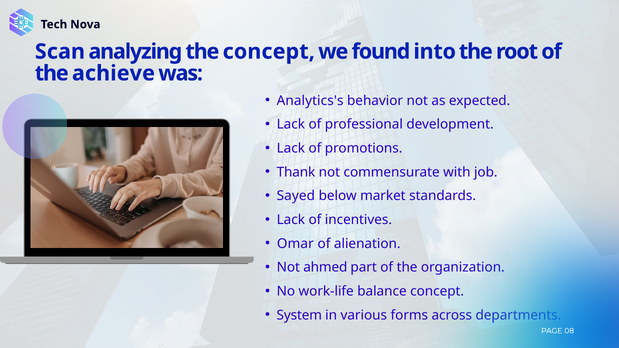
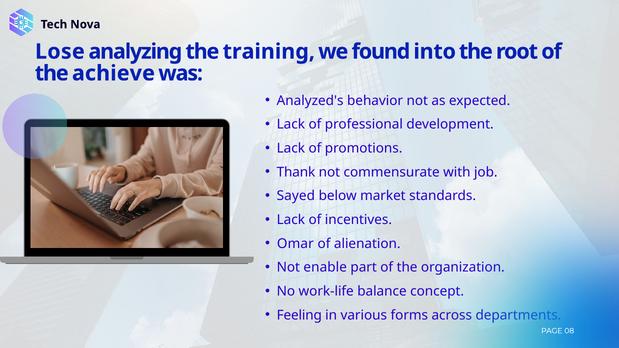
Scan: Scan -> Lose (60, 52)
the concept: concept -> training (269, 52)
Analytics's: Analytics's -> Analyzed's (310, 101)
ahmed: ahmed -> enable (325, 268)
System: System -> Feeling (299, 315)
